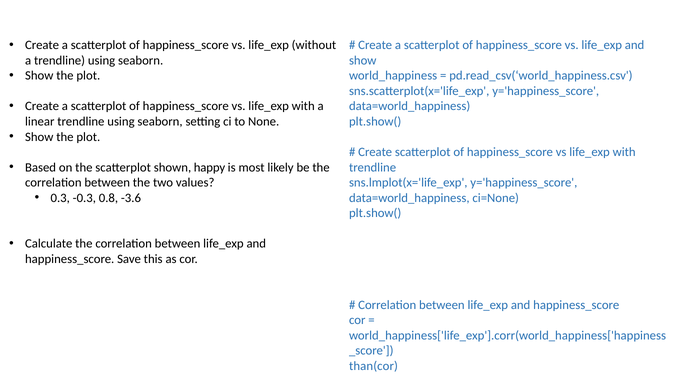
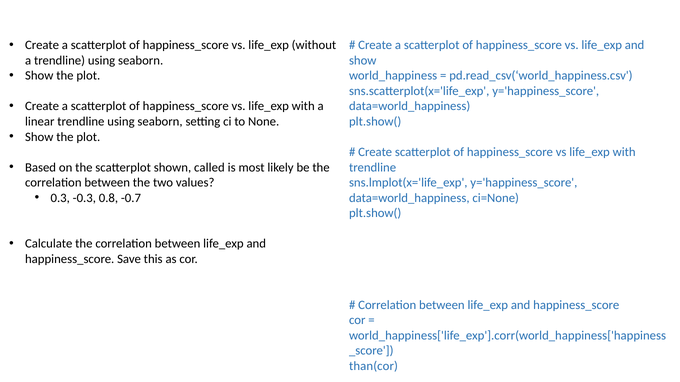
happy: happy -> called (209, 168)
-3.6: -3.6 -> -0.7 (131, 198)
